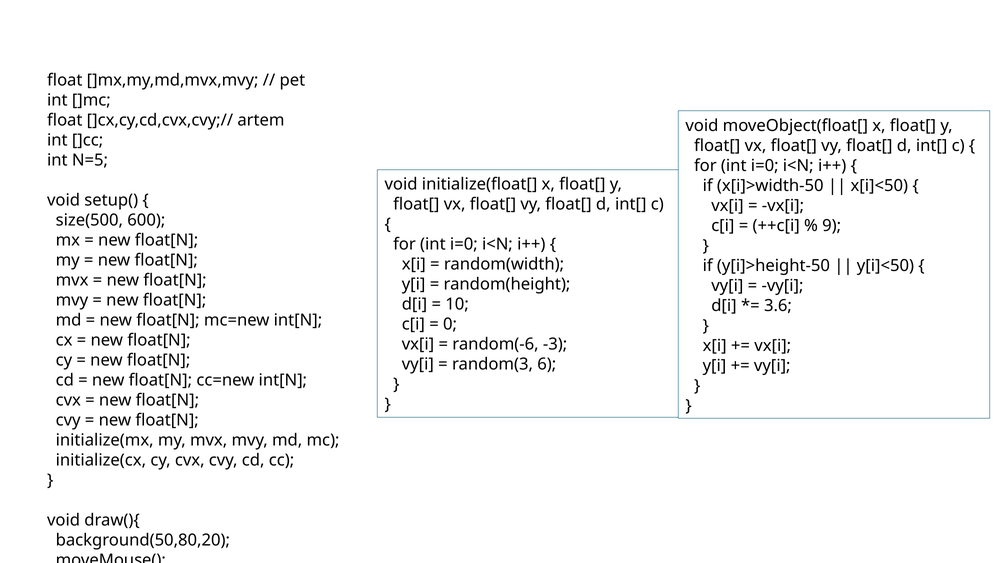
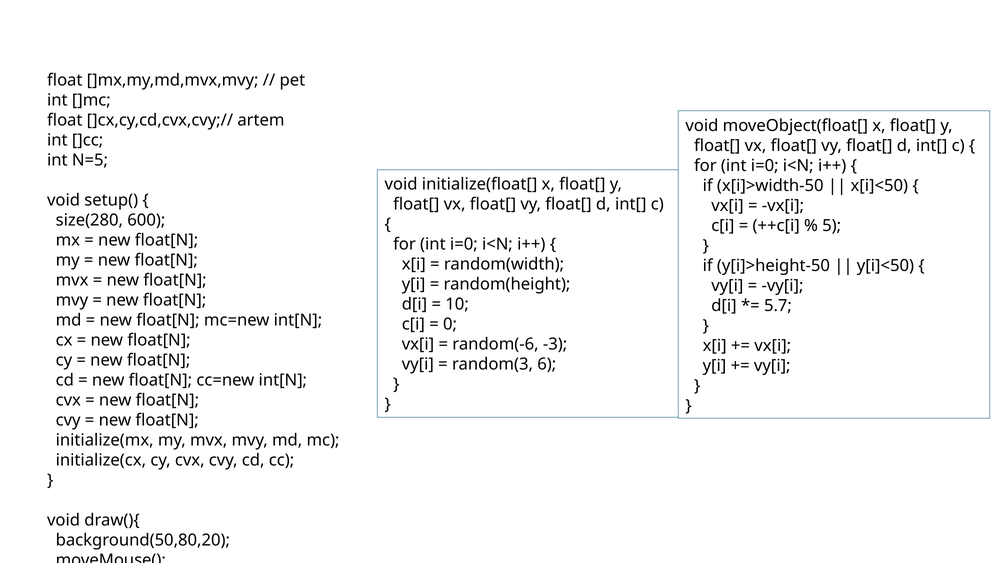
size(500: size(500 -> size(280 (89, 220)
9: 9 -> 5 (832, 226)
3.6: 3.6 -> 5.7 (778, 306)
